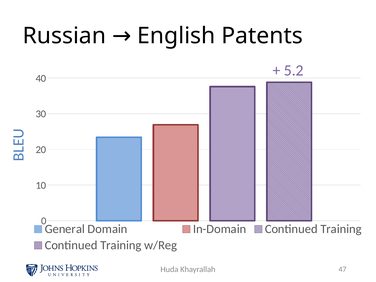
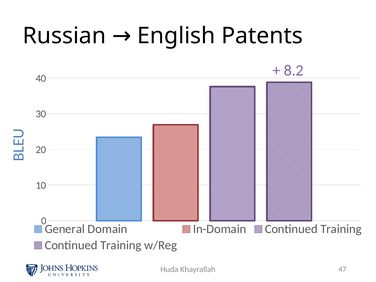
5.2: 5.2 -> 8.2 (294, 70)
